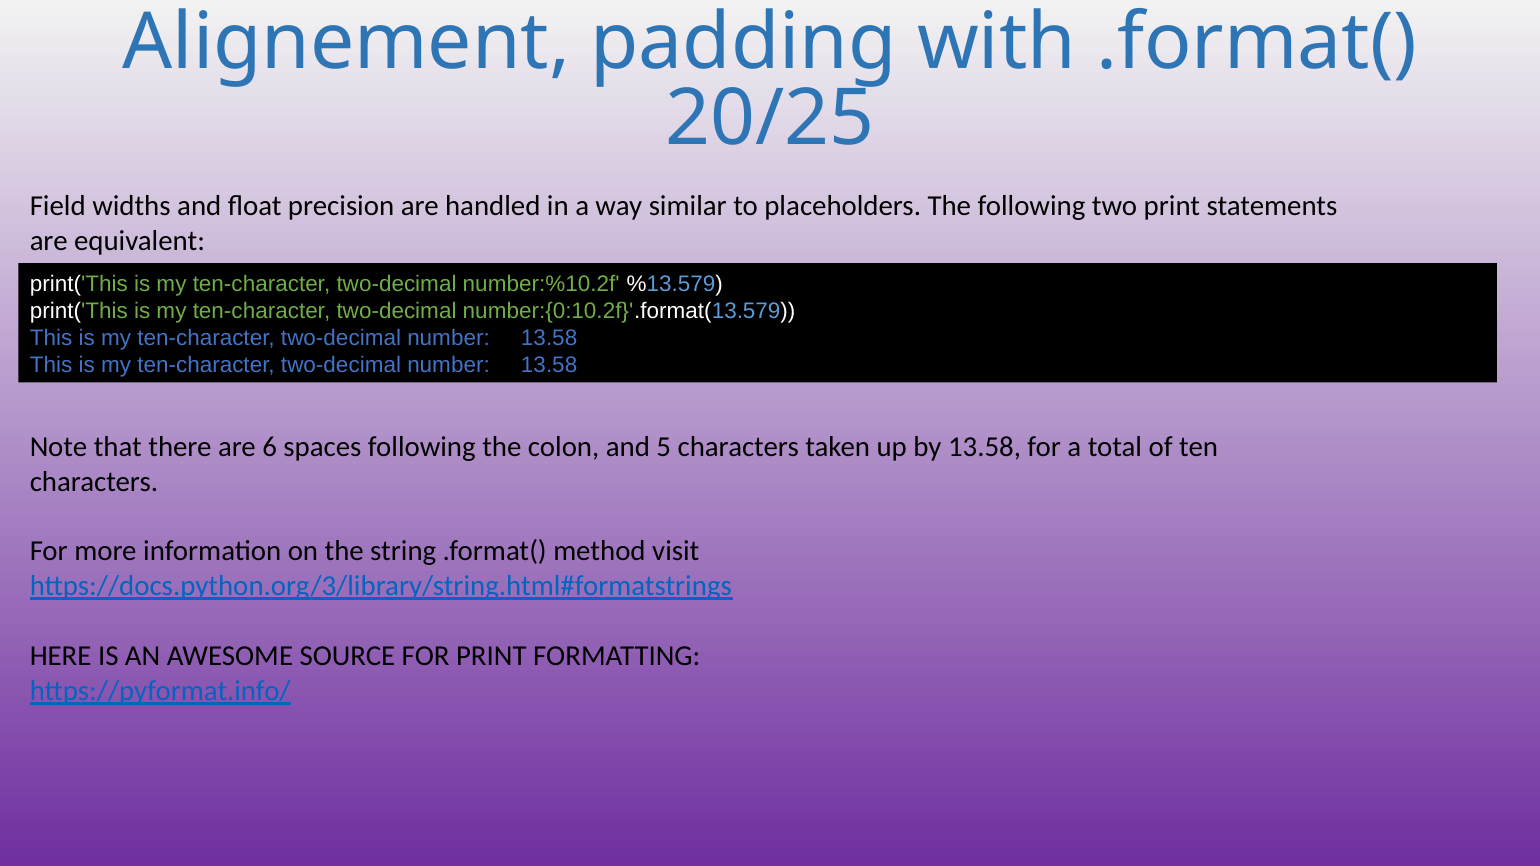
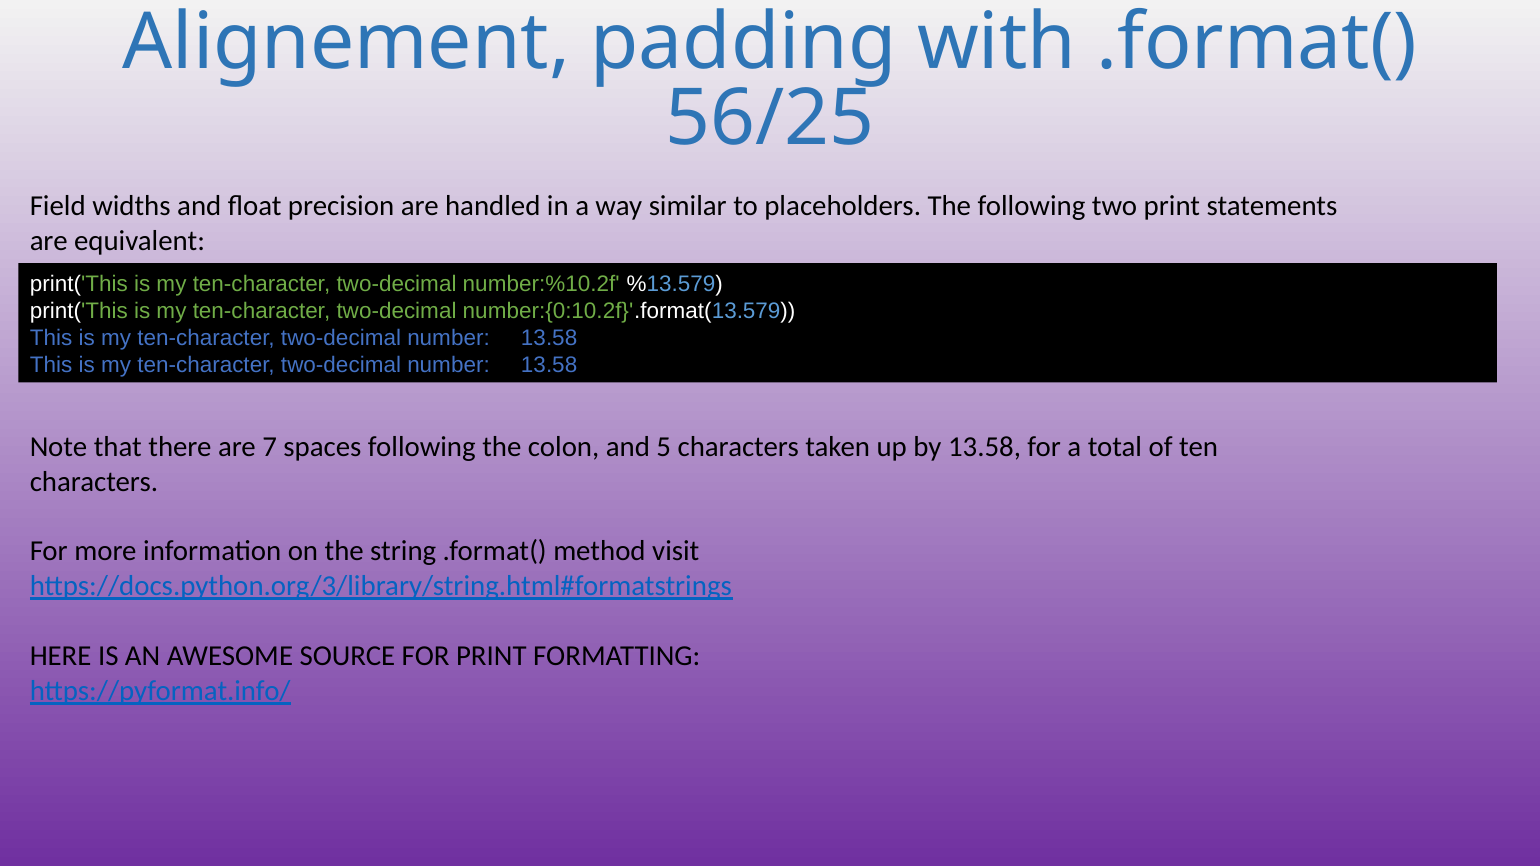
20/25: 20/25 -> 56/25 (770, 119)
6: 6 -> 7 (270, 448)
